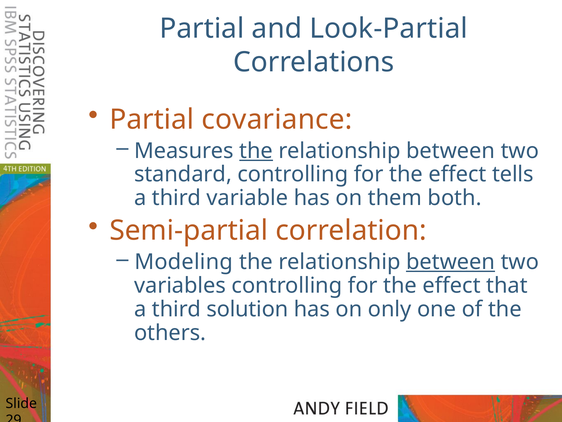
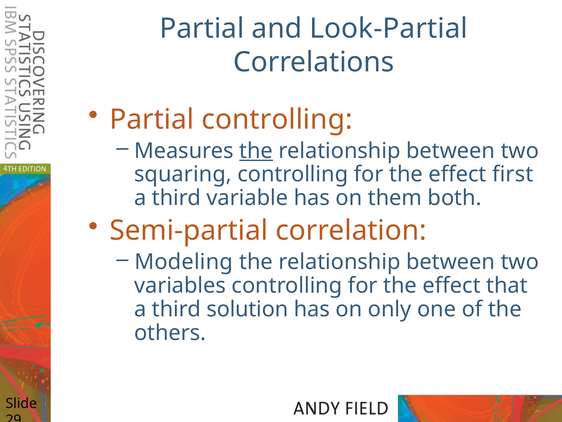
Partial covariance: covariance -> controlling (277, 119)
standard: standard -> squaring (183, 174)
tells: tells -> first (513, 174)
between underline: present -> none (451, 262)
